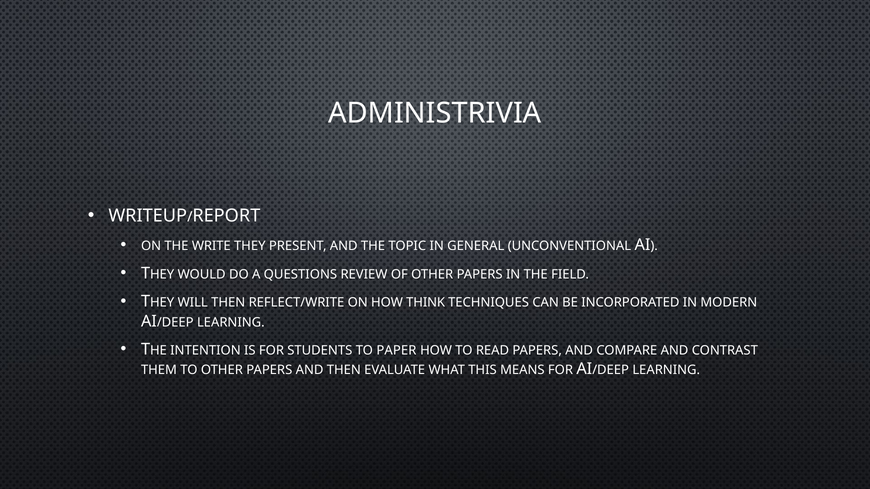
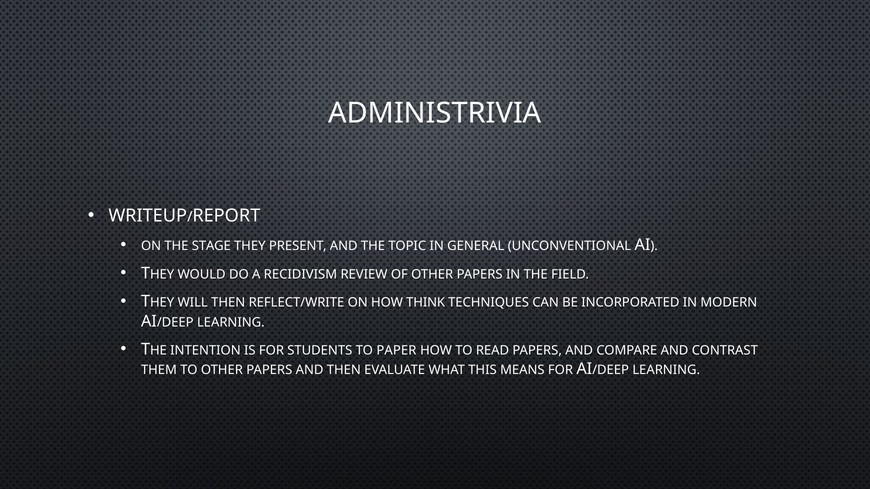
WRITE: WRITE -> STAGE (211, 246)
QUESTIONS: QUESTIONS -> RECIDIVISM (300, 275)
